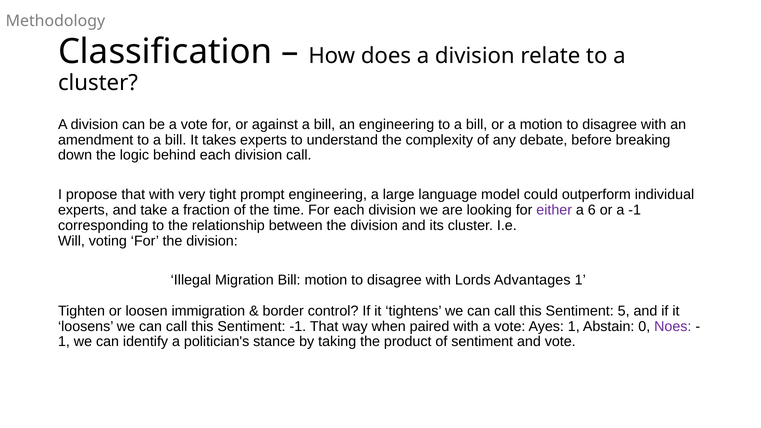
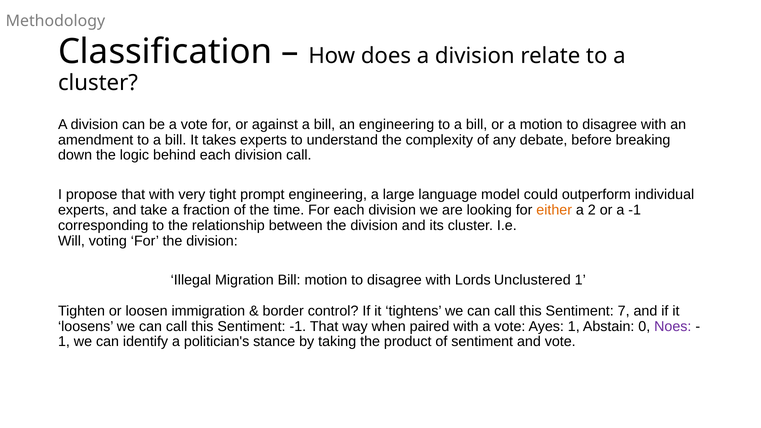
either colour: purple -> orange (554, 210)
6: 6 -> 2 (592, 210)
Advantages: Advantages -> Unclustered (532, 280)
5: 5 -> 7 (624, 311)
